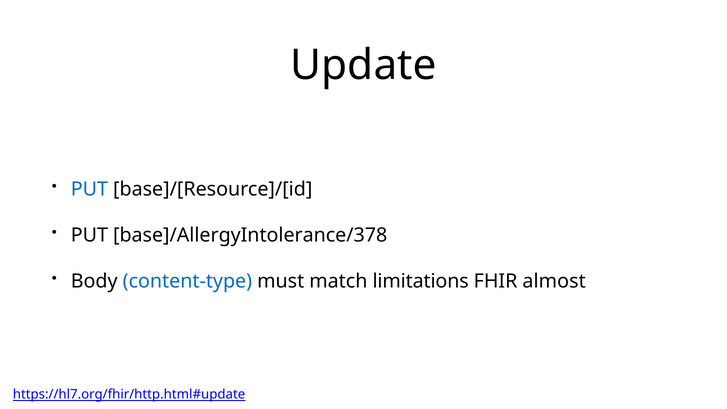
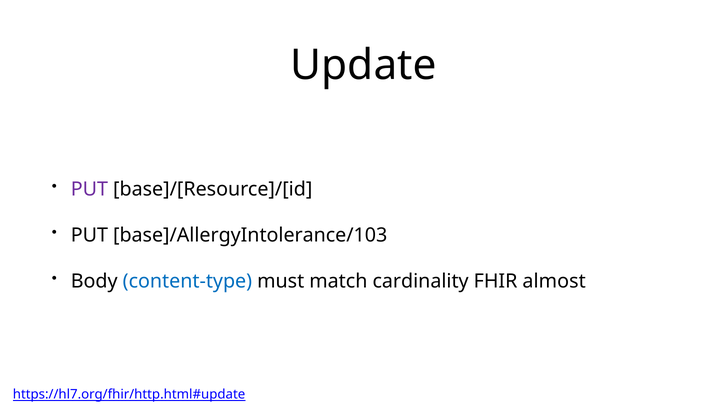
PUT colour: blue -> purple (89, 189)
base]/AllergyIntolerance/378: base]/AllergyIntolerance/378 -> base]/AllergyIntolerance/103 (250, 235)
limitations: limitations -> cardinality (421, 281)
